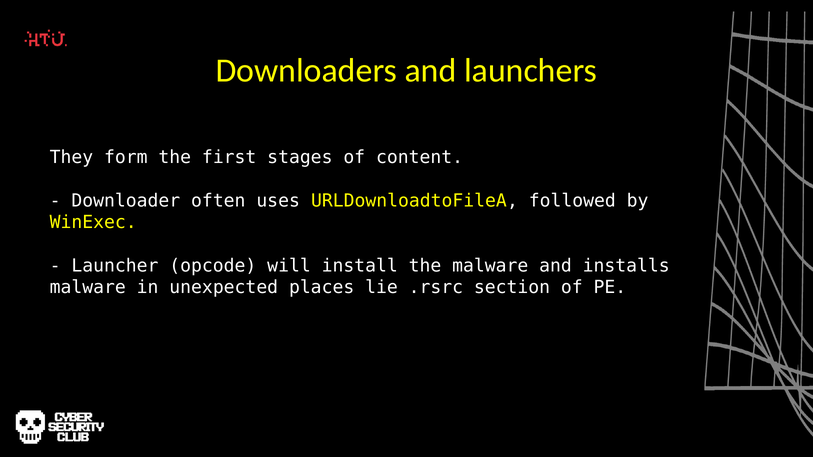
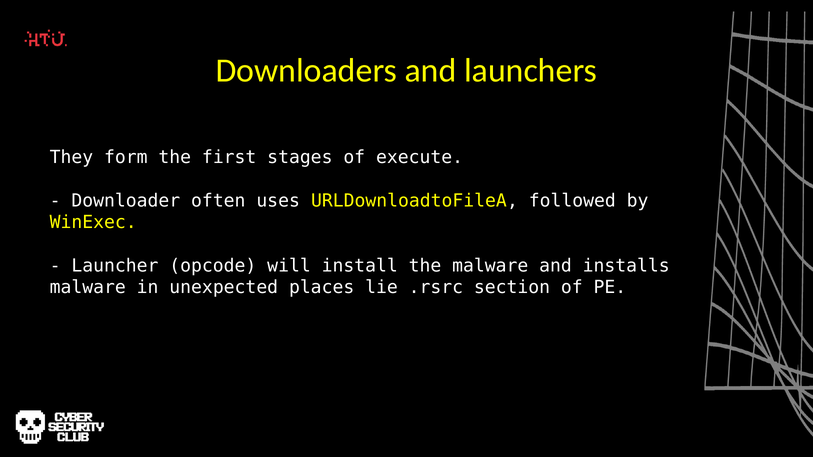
content: content -> execute (420, 157)
